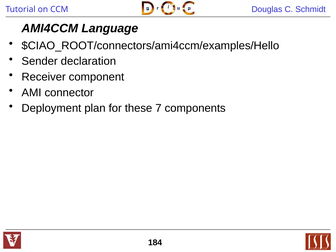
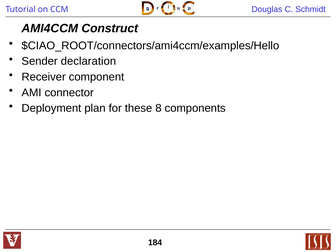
Language: Language -> Construct (110, 28)
7: 7 -> 8 (158, 108)
